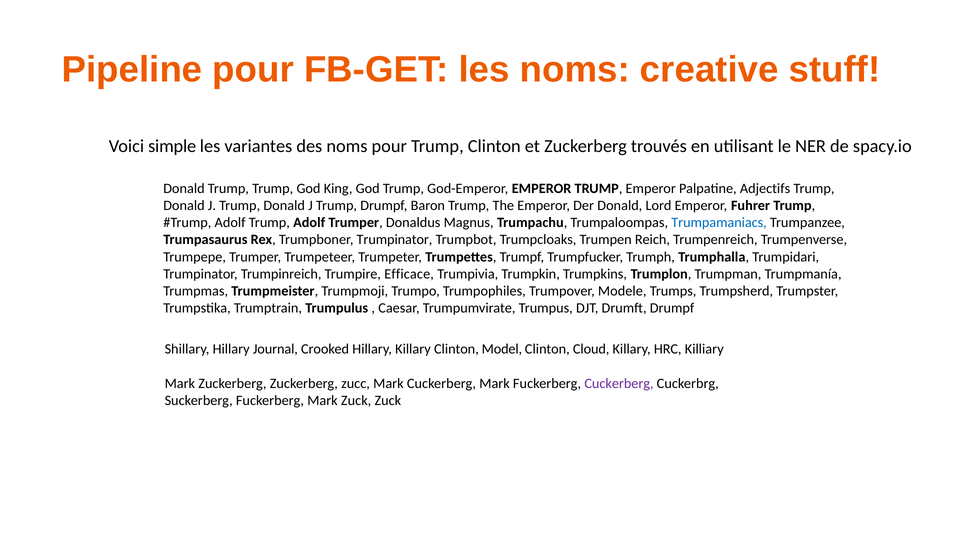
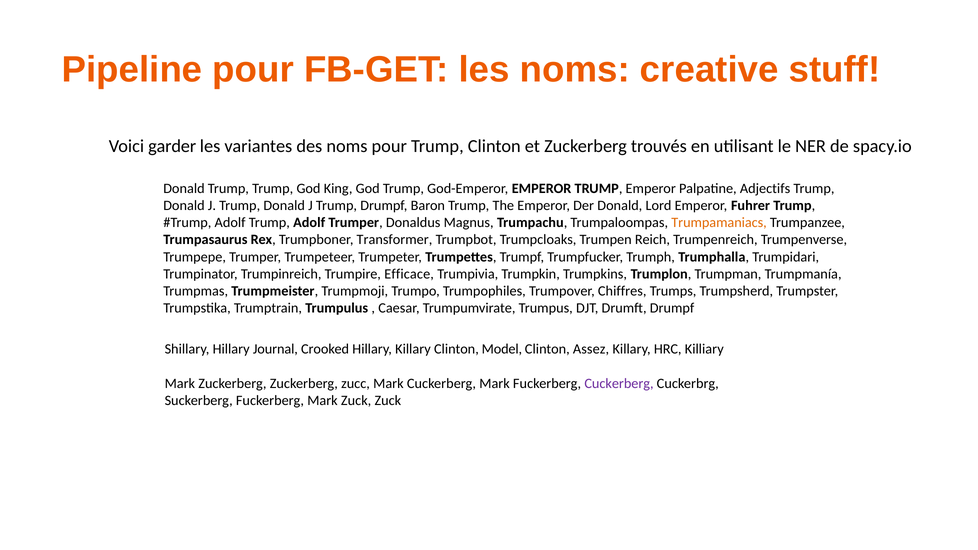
simple: simple -> garder (172, 146)
Trumpamaniacs colour: blue -> orange (719, 223)
Trumpboner Trumpinator: Trumpinator -> Transformer (394, 240)
Modele: Modele -> Chiffres (622, 291)
Cloud: Cloud -> Assez (591, 349)
